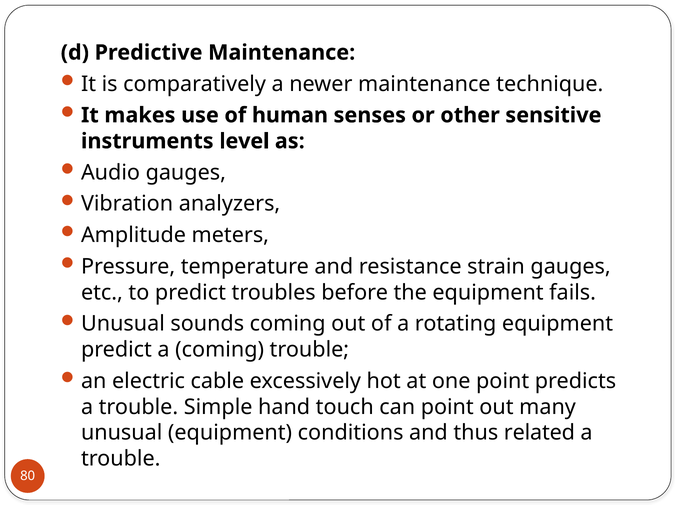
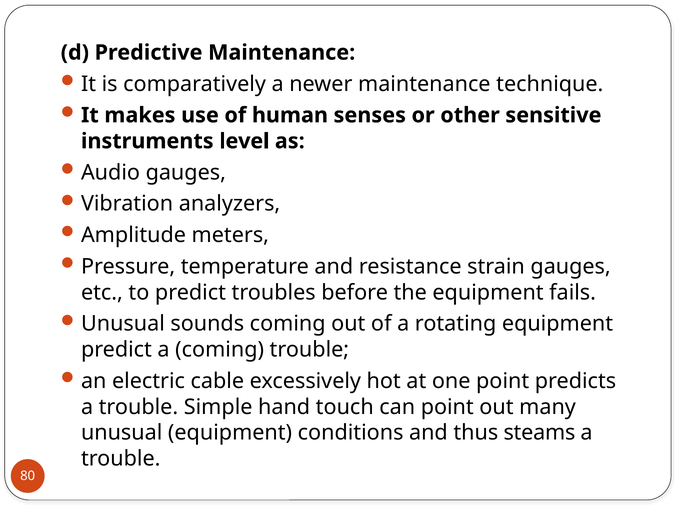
related: related -> steams (539, 433)
